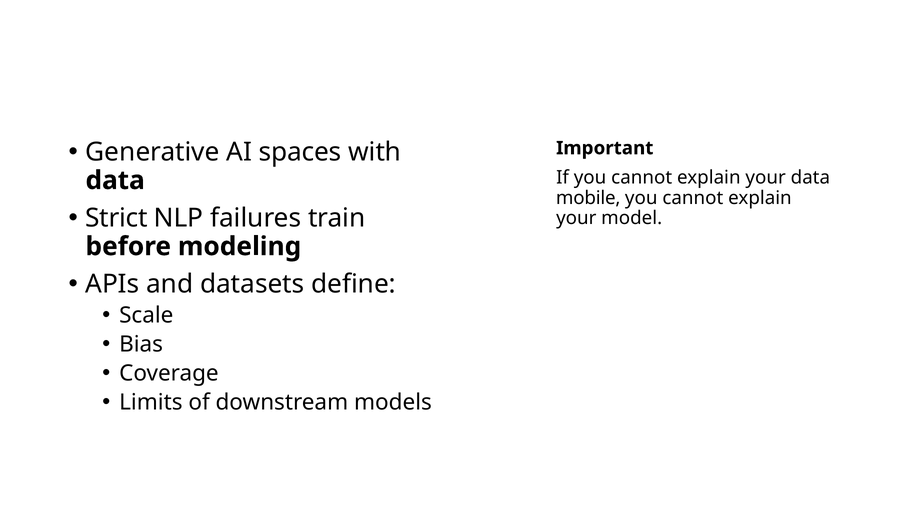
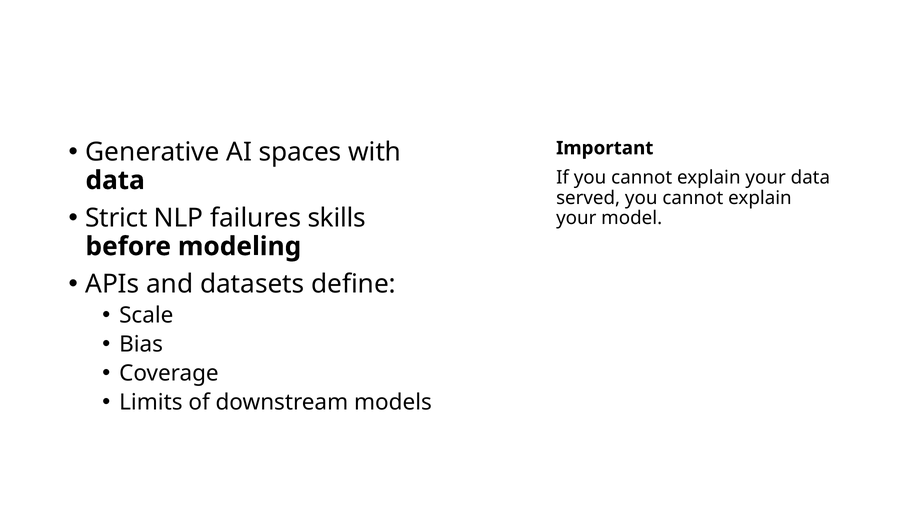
mobile: mobile -> served (588, 198)
train: train -> skills (337, 218)
